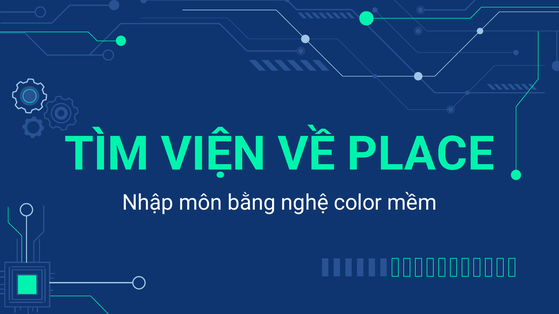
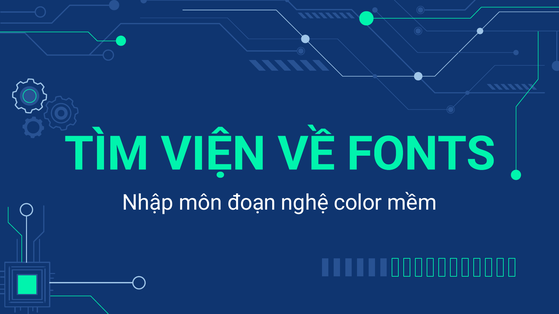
PLACE: PLACE -> FONTS (421, 154)
bằng: bằng -> đoạn (252, 203)
